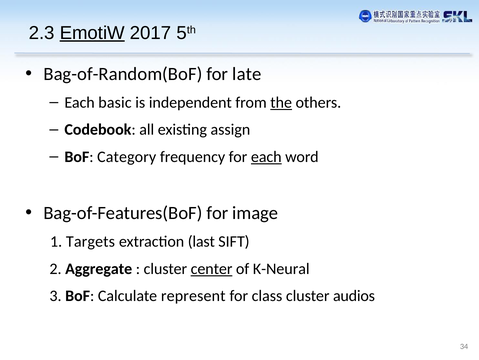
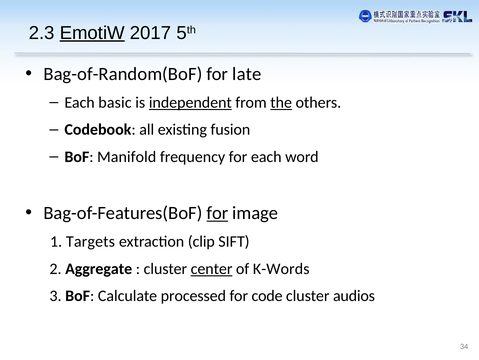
independent underline: none -> present (190, 102)
assign: assign -> fusion (230, 129)
Category: Category -> Manifold (127, 157)
each underline: present -> none (266, 157)
for underline: none -> present (217, 213)
last: last -> clip (201, 241)
K-Neural: K-Neural -> K-Words (281, 268)
represent: represent -> processed (193, 295)
class: class -> code (267, 295)
